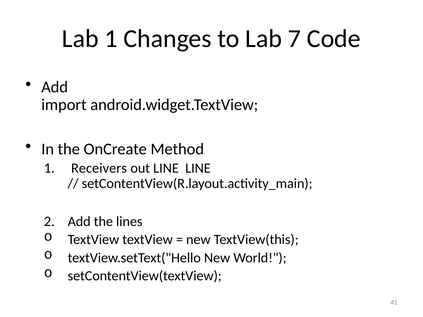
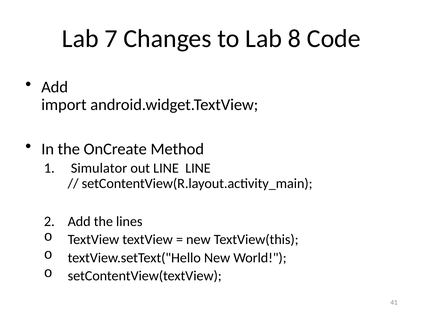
Lab 1: 1 -> 7 (111, 39)
7: 7 -> 8 (295, 39)
Receivers: Receivers -> Simulator (99, 168)
